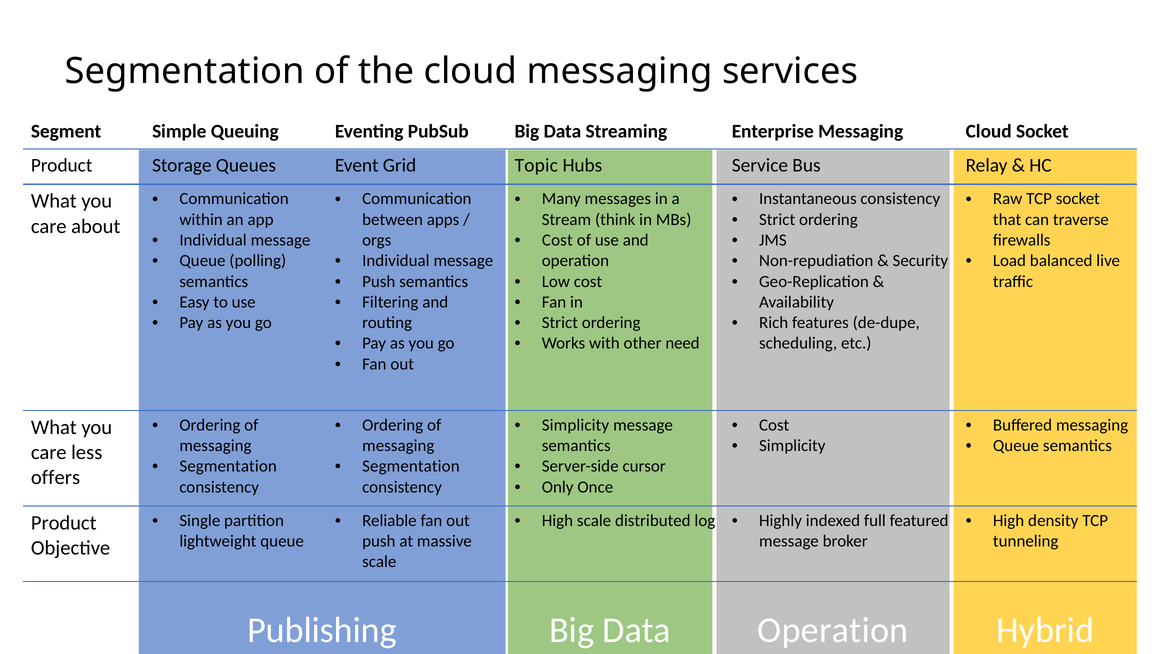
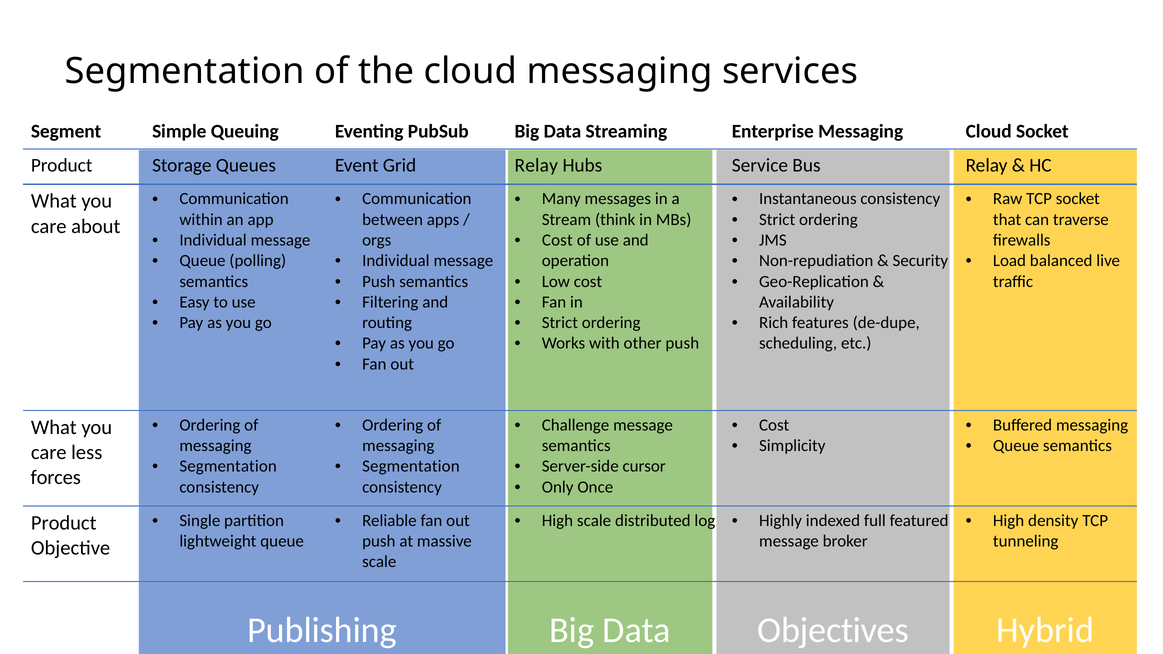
Grid Topic: Topic -> Relay (536, 165)
other need: need -> push (682, 343)
Simplicity: Simplicity -> Challenge (576, 425)
offers: offers -> forces (56, 478)
Data Operation: Operation -> Objectives (833, 631)
